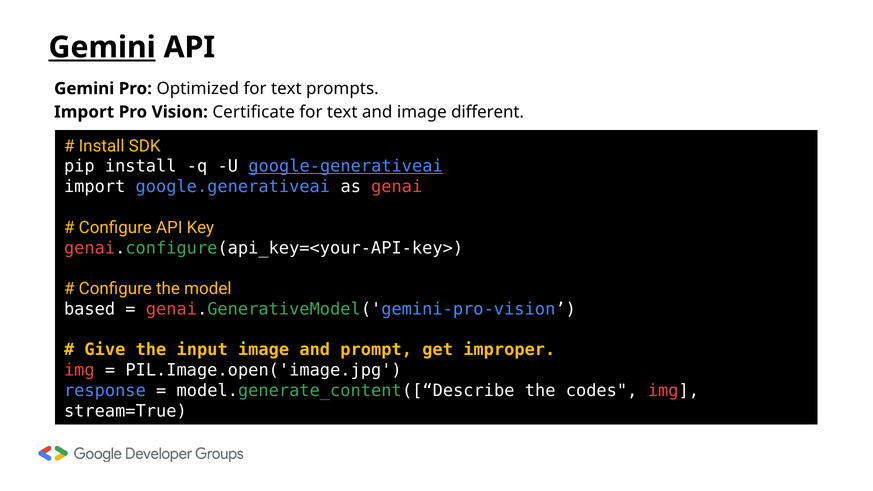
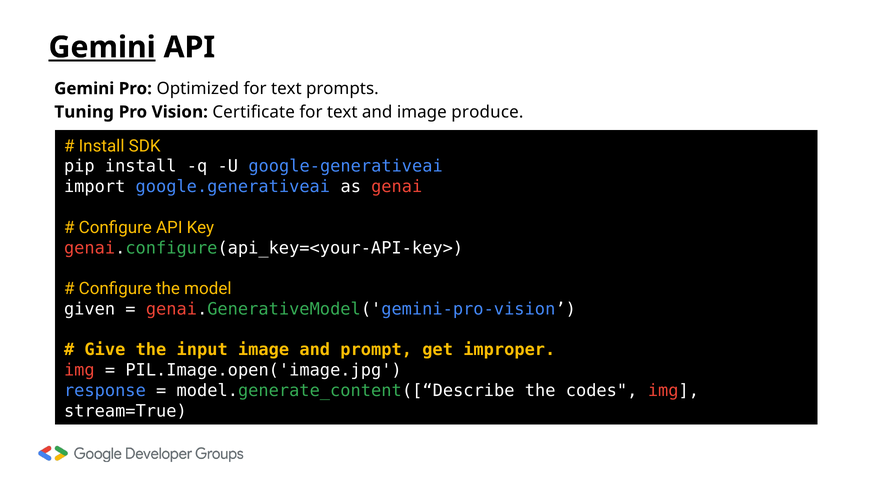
Import: Import -> Tuning (84, 112)
different: different -> produce (487, 112)
google-generativeai underline: present -> none (346, 166)
based: based -> given (90, 309)
